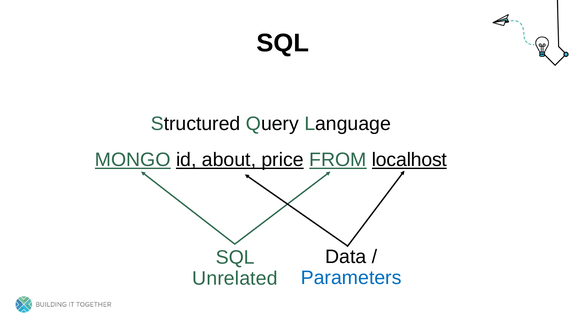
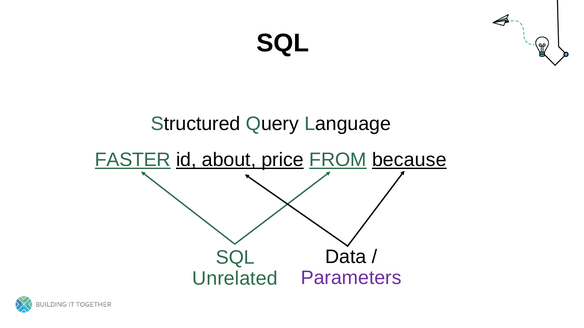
MONGO: MONGO -> FASTER (133, 160)
localhost: localhost -> because (409, 160)
Parameters colour: blue -> purple (351, 278)
